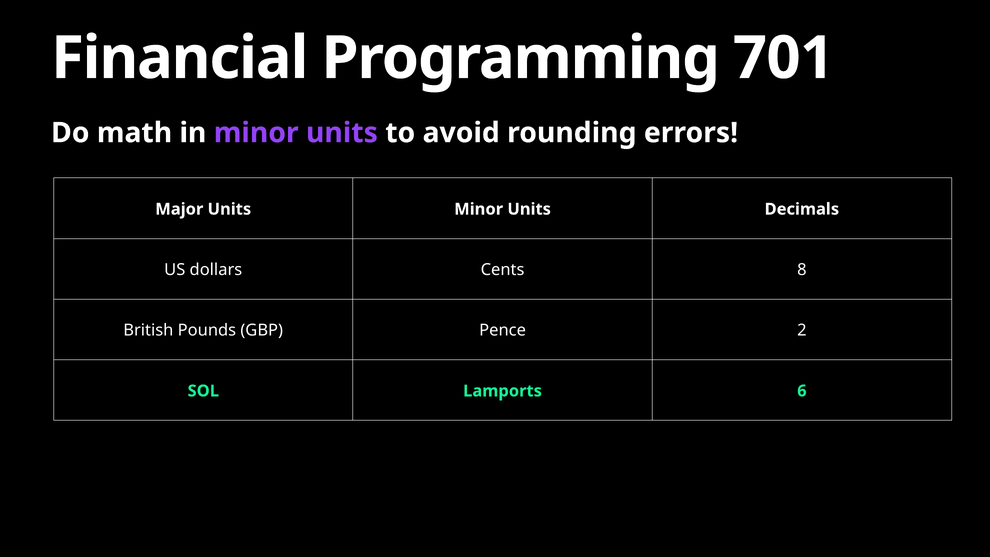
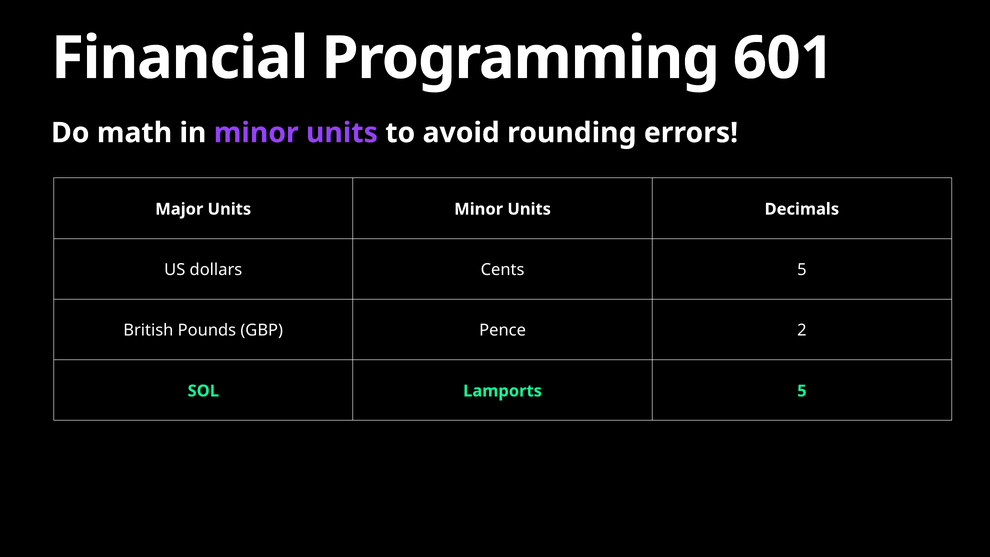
701: 701 -> 601 (784, 58)
Cents 8: 8 -> 5 (802, 270)
Lamports 6: 6 -> 5 (802, 391)
